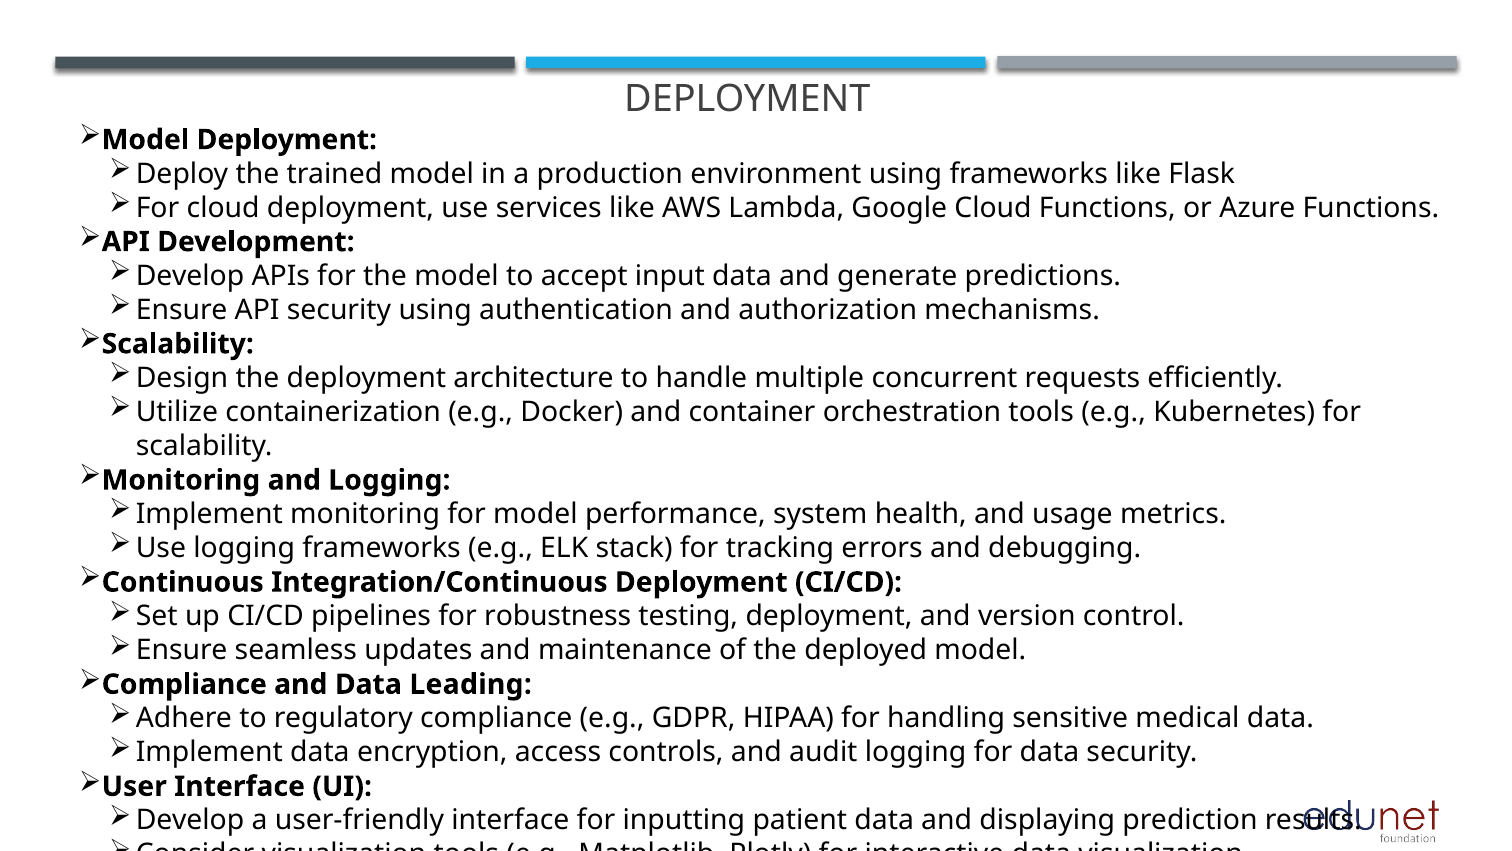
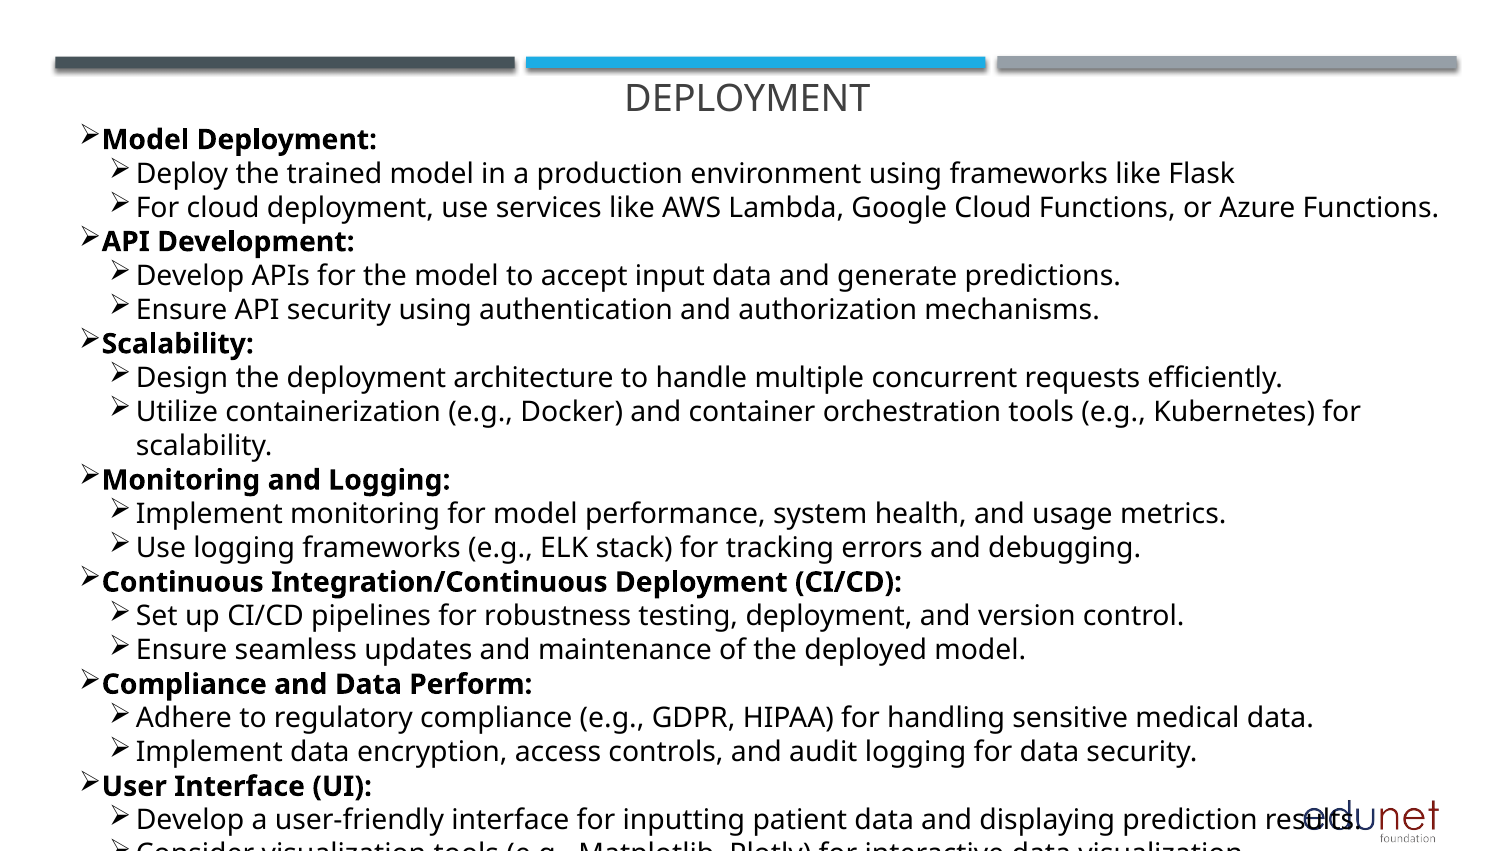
Leading: Leading -> Perform (471, 684)
